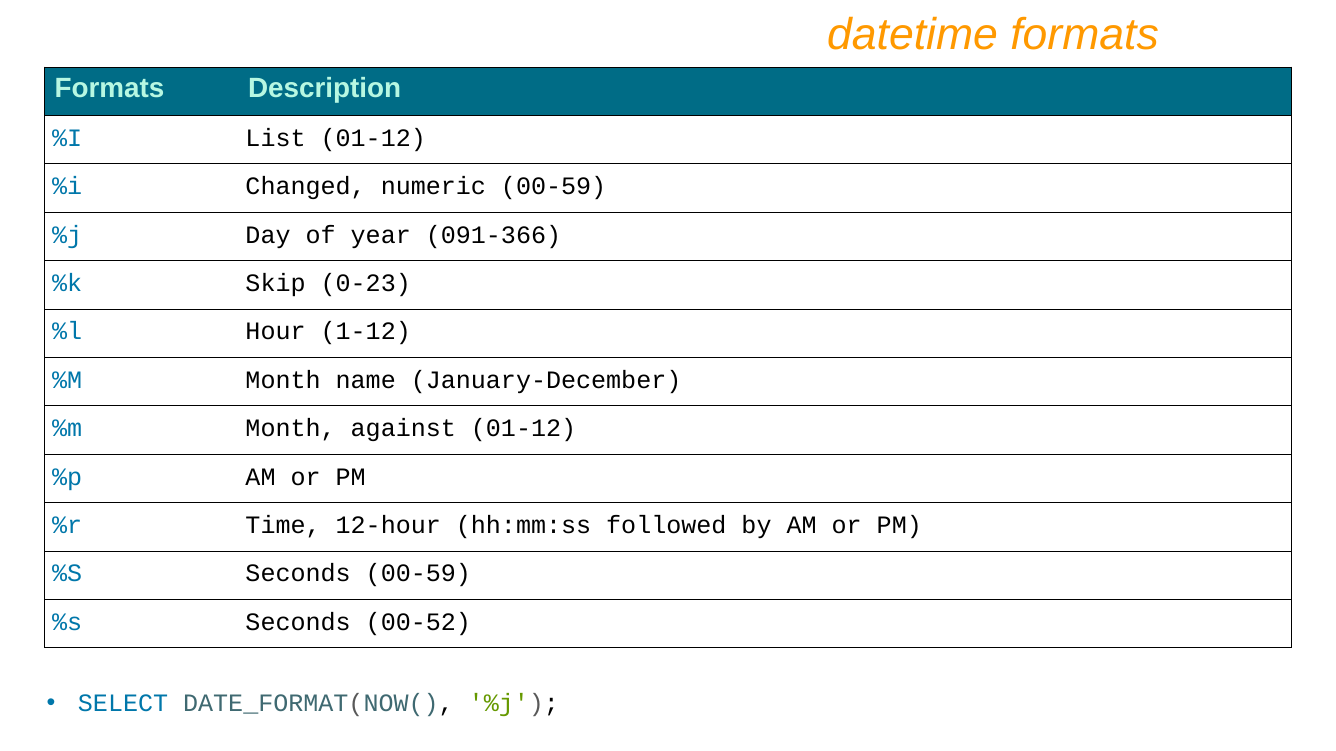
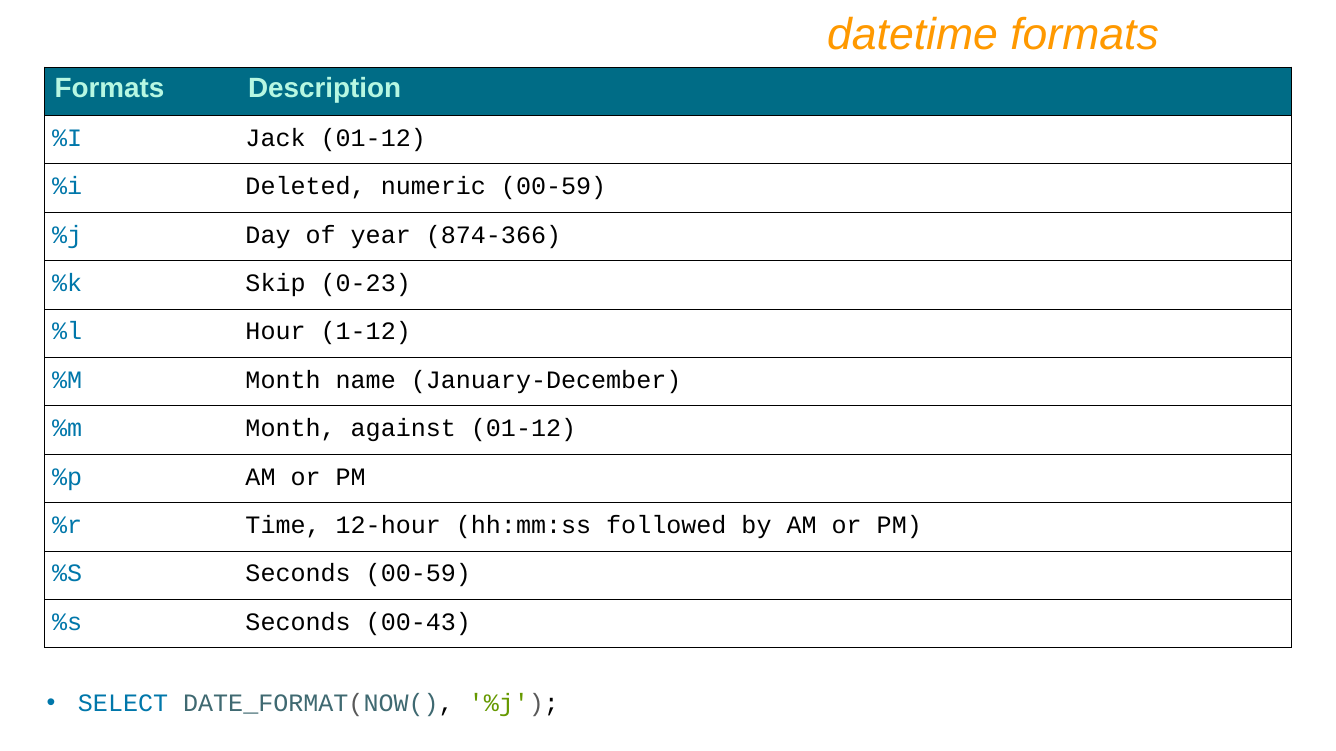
List: List -> Jack (276, 138)
Changed: Changed -> Deleted (306, 187)
091-366: 091-366 -> 874-366 (493, 235)
00-52: 00-52 -> 00-43 (418, 623)
